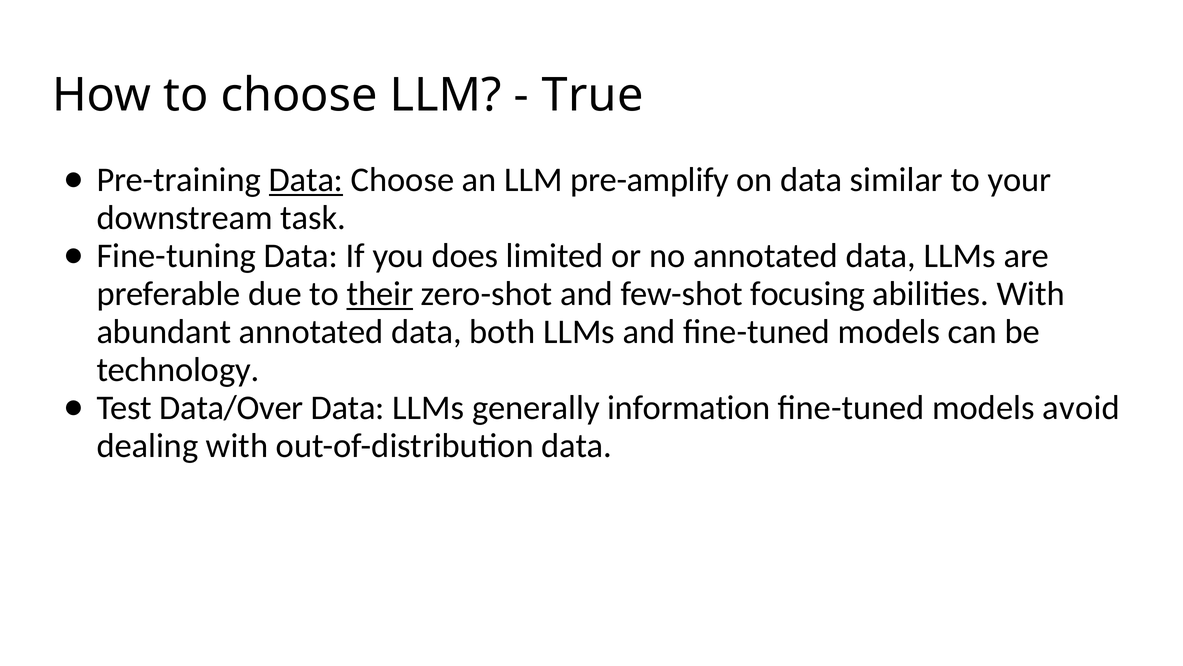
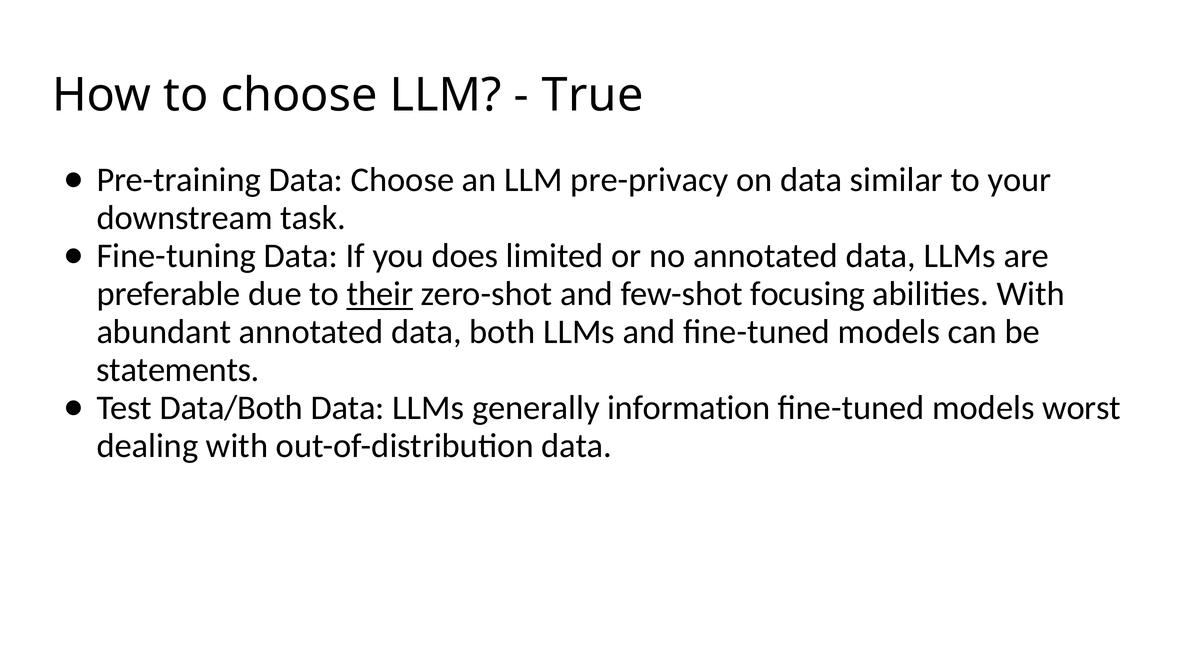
Data underline: present -> none (306, 180)
pre-amplify: pre-amplify -> pre-privacy (649, 180)
technology: technology -> statements (178, 370)
Data/Over: Data/Over -> Data/Both (231, 408)
avoid: avoid -> worst (1082, 408)
